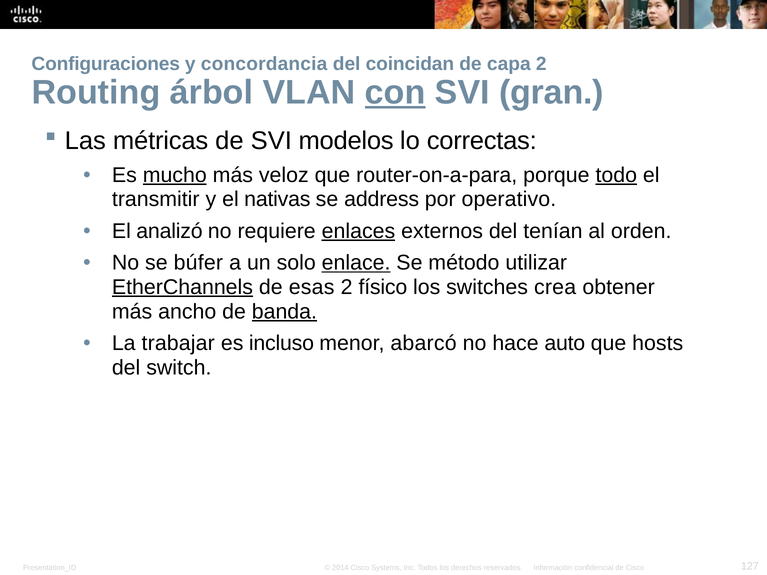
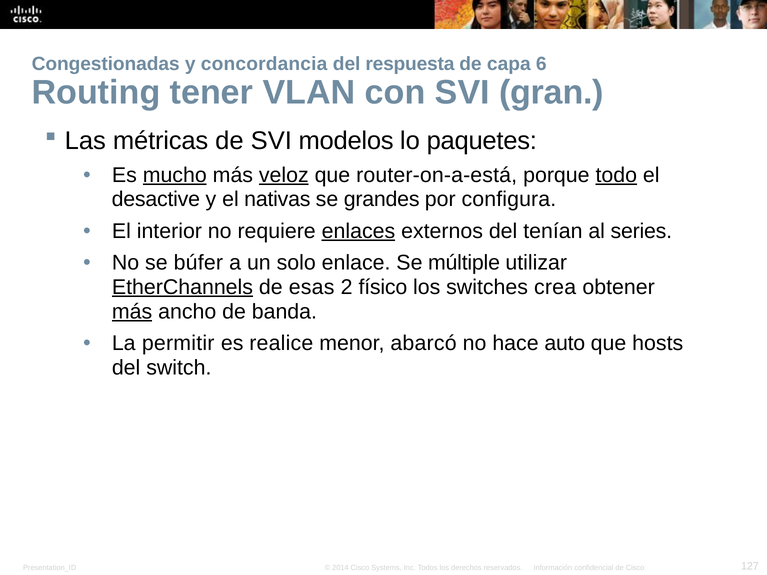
Configuraciones: Configuraciones -> Congestionadas (106, 64)
coincidan: coincidan -> respuesta (410, 64)
capa 2: 2 -> 6 (541, 64)
árbol: árbol -> tener (211, 93)
con underline: present -> none (395, 93)
correctas: correctas -> paquetes (482, 141)
veloz underline: none -> present (284, 175)
router-on-a-para: router-on-a-para -> router-on-a-está (437, 175)
transmitir: transmitir -> desactive (156, 199)
address: address -> grandes (382, 199)
operativo: operativo -> configura (509, 199)
analizó: analizó -> interior (169, 231)
orden: orden -> series (641, 231)
enlace underline: present -> none (356, 263)
método: método -> múltiple (464, 263)
más underline: none -> present (132, 312)
banda underline: present -> none (284, 312)
trabajar: trabajar -> permitir (178, 343)
incluso: incluso -> realice (281, 343)
